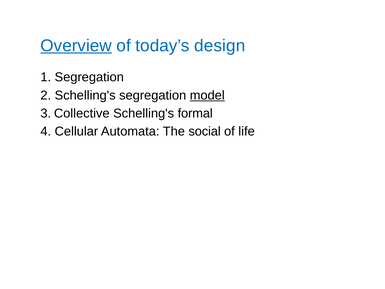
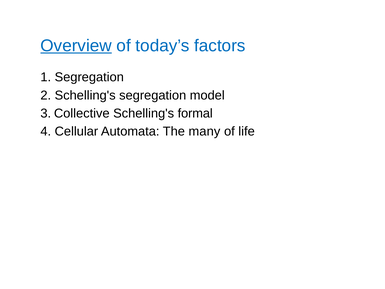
design: design -> factors (220, 46)
model underline: present -> none (207, 95)
social: social -> many (204, 131)
